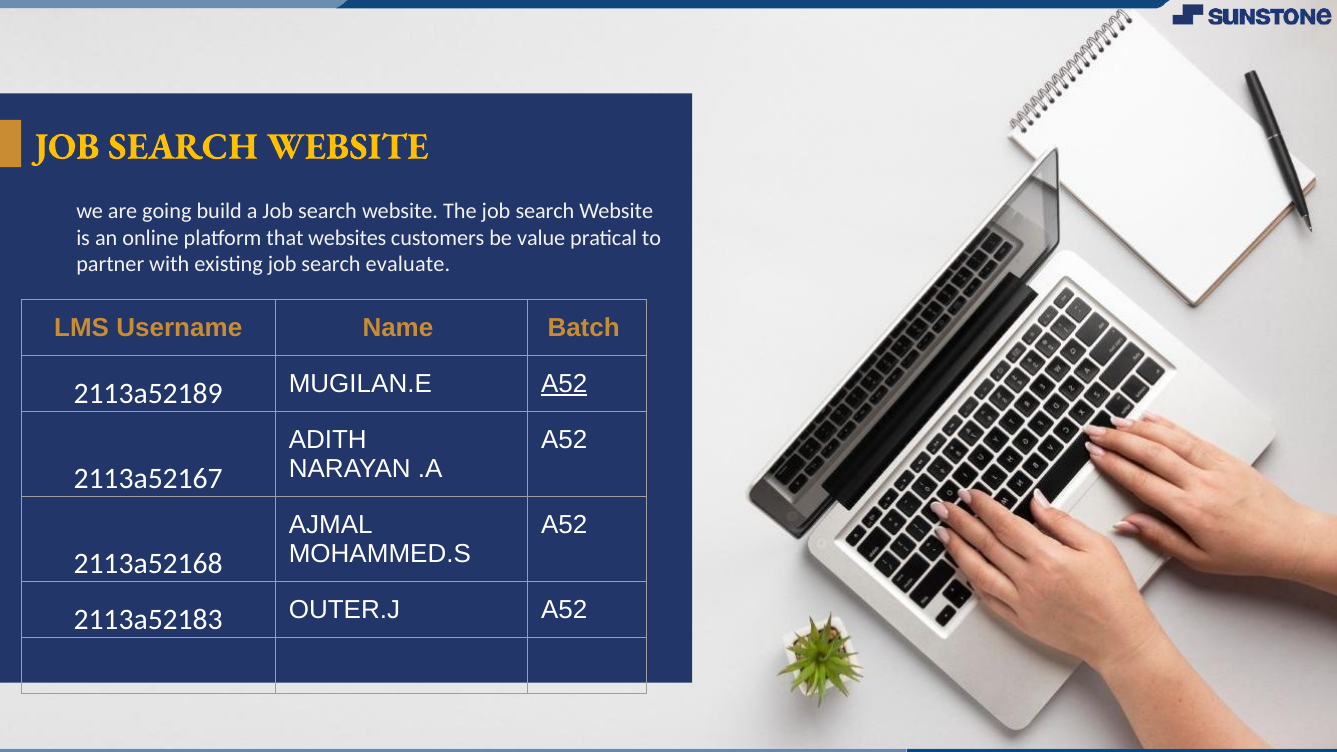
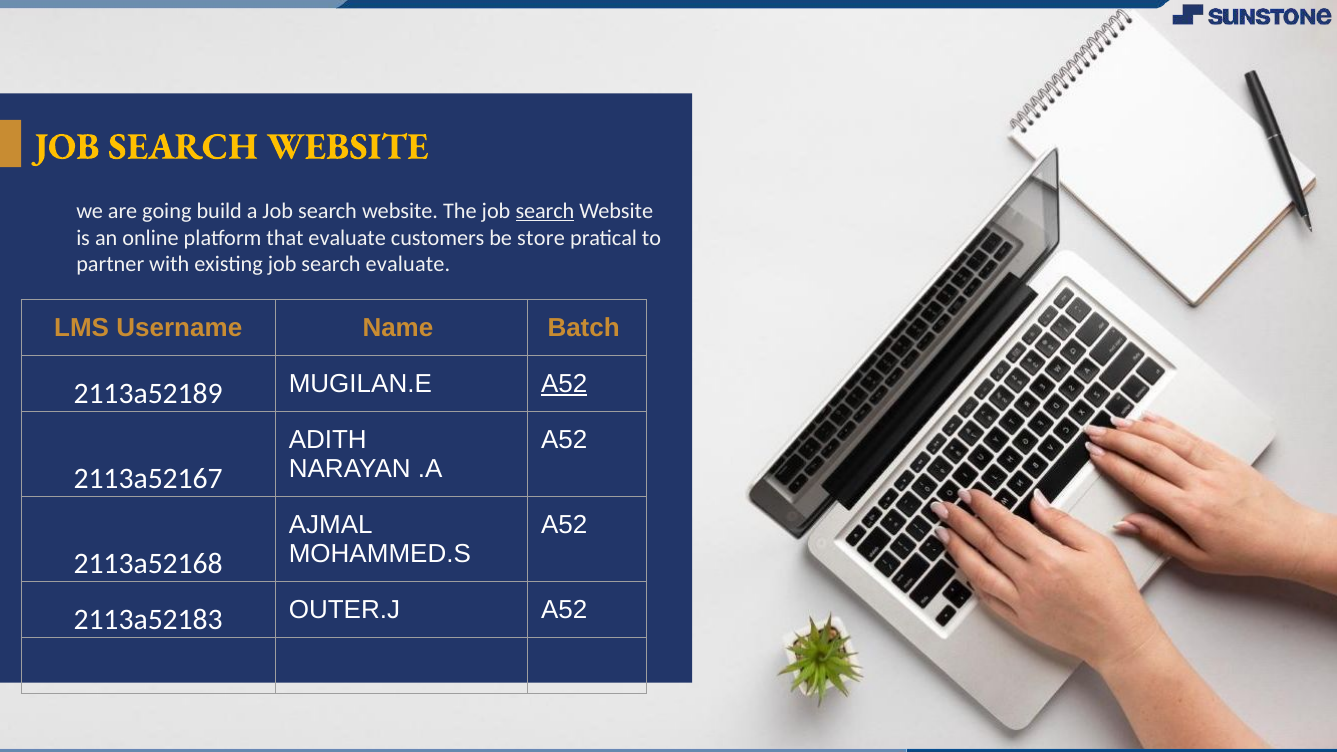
search underline: none -> present (545, 211)
that websites: websites -> evaluate (347, 238)
value: value -> store (541, 238)
